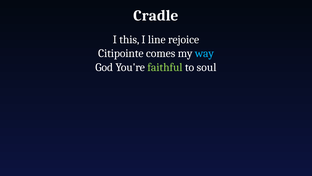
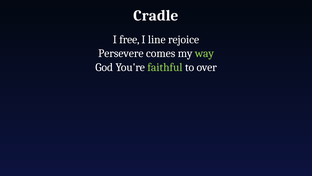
this: this -> free (129, 39)
Citipointe: Citipointe -> Persevere (121, 53)
way colour: light blue -> light green (204, 53)
soul: soul -> over (207, 67)
